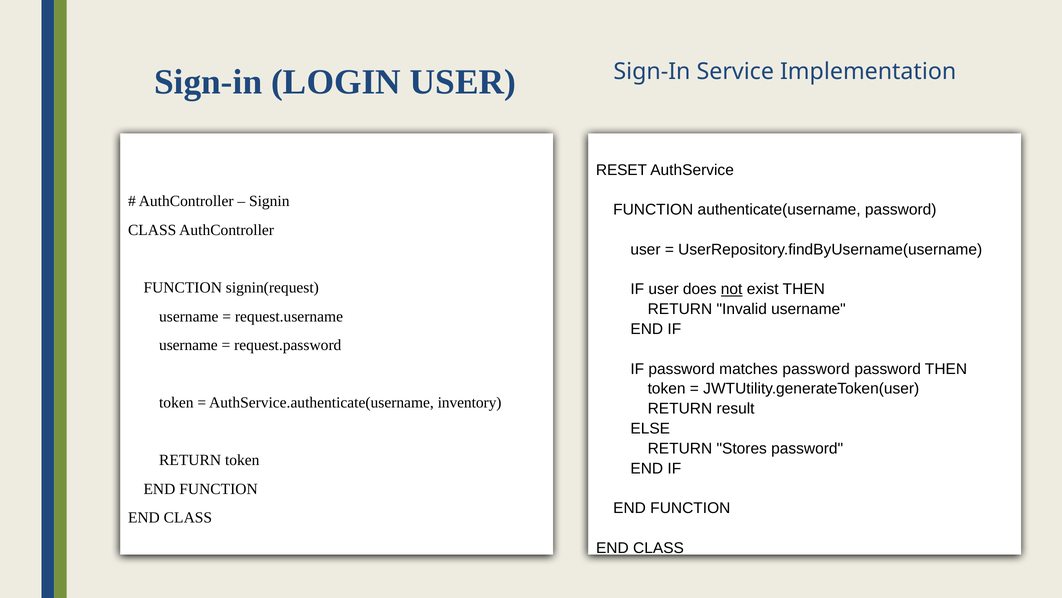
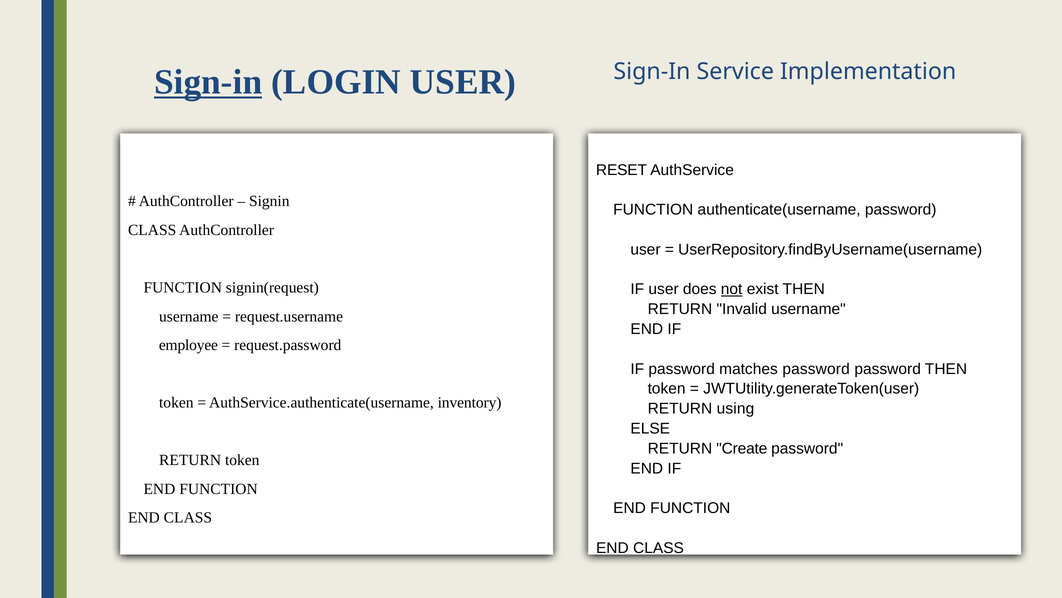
Sign-in underline: none -> present (208, 82)
username: username -> employee (188, 345)
result: result -> using (735, 408)
Stores: Stores -> Create (742, 448)
